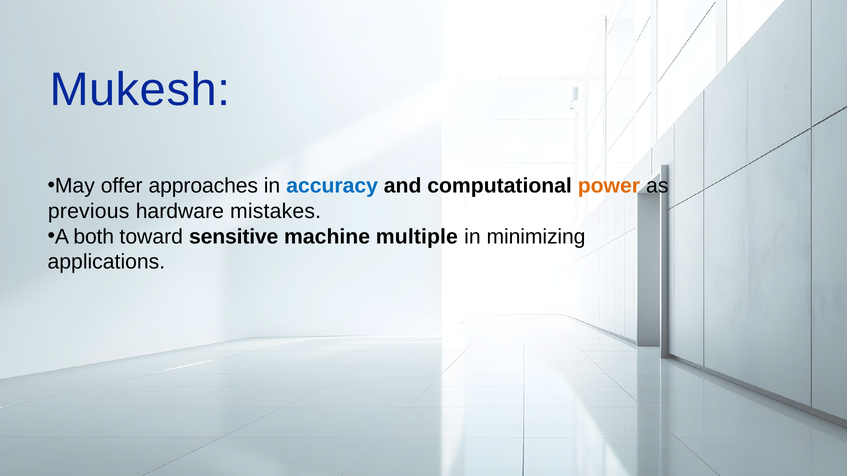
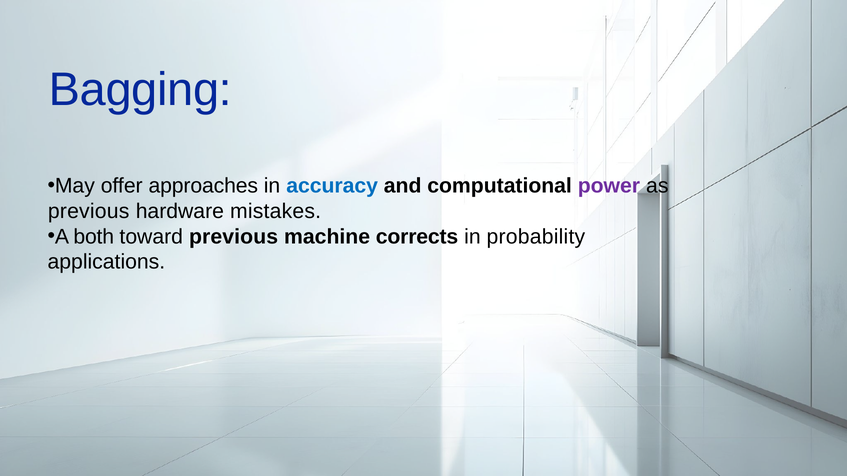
Mukesh: Mukesh -> Bagging (140, 90)
power colour: orange -> purple (609, 186)
toward sensitive: sensitive -> previous (234, 237)
multiple: multiple -> corrects (417, 237)
minimizing: minimizing -> probability (536, 237)
